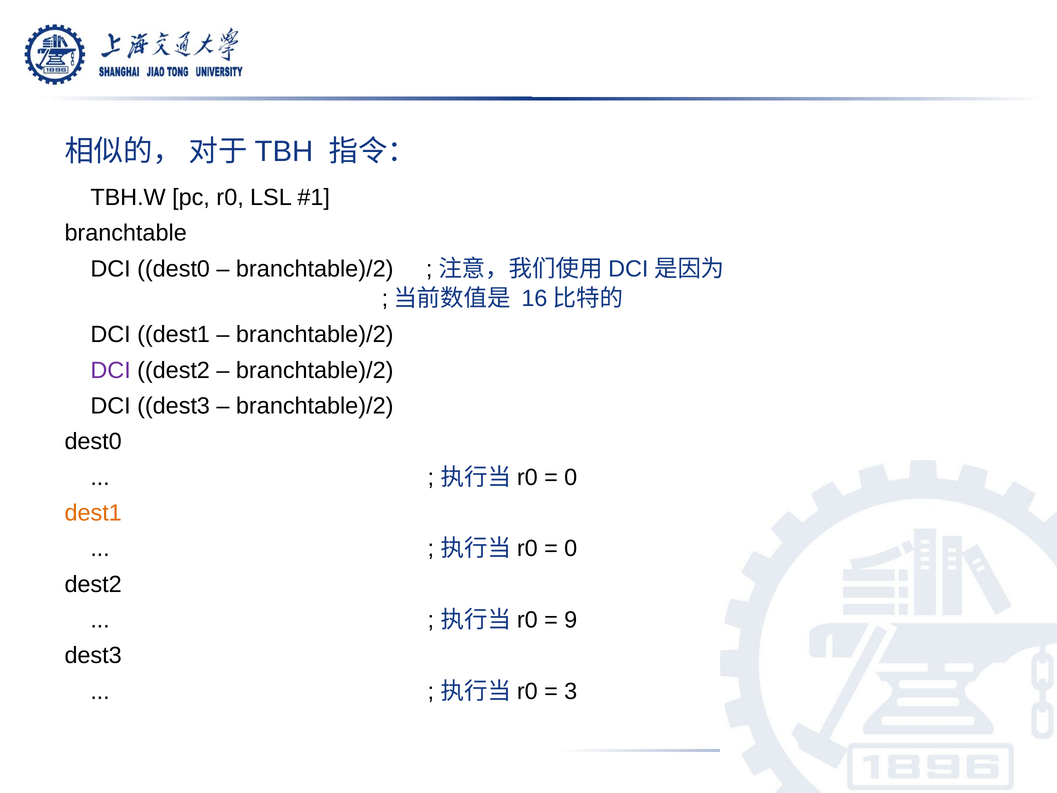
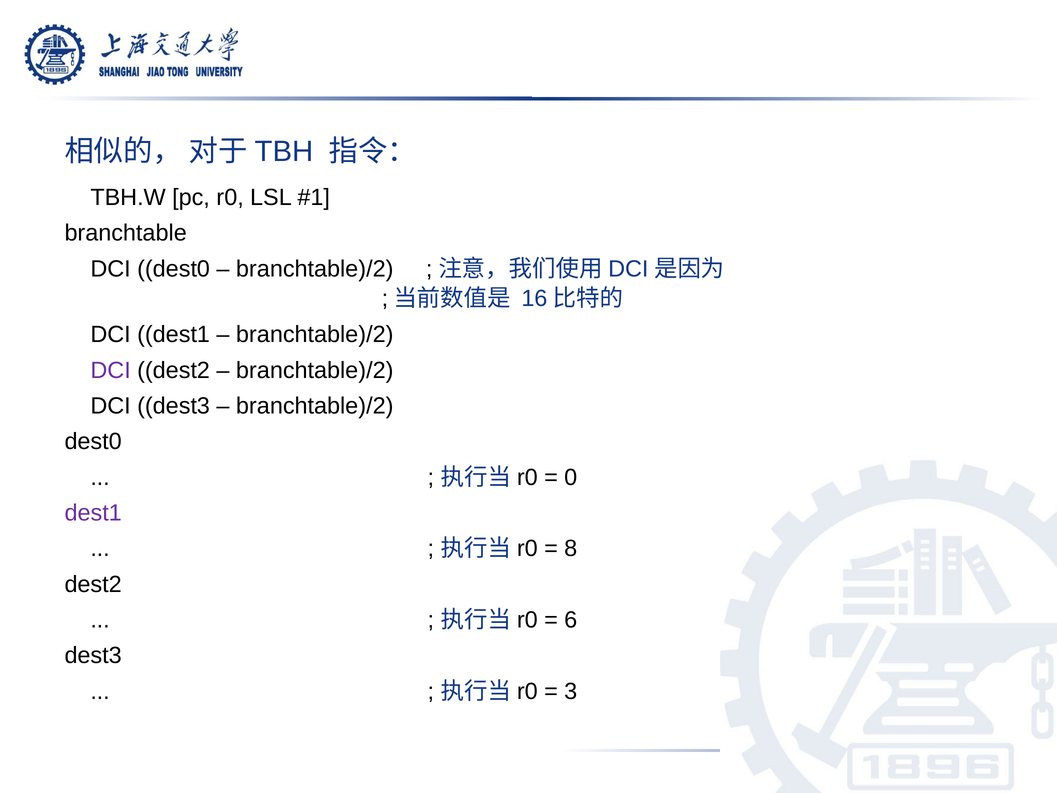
dest1 colour: orange -> purple (93, 513)
0: 0 -> 8 (571, 549)
9: 9 -> 6 (571, 620)
